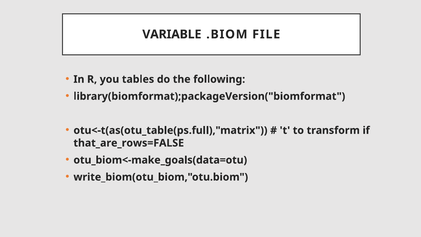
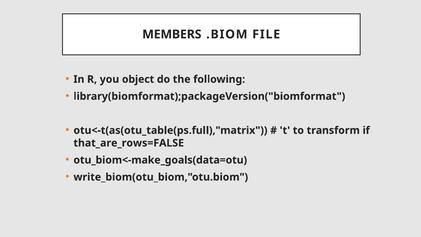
VARIABLE: VARIABLE -> MEMBERS (172, 34)
tables: tables -> object (138, 79)
